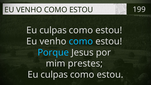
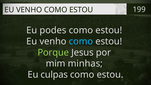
culpas: culpas -> podes (53, 30)
Porque colour: light blue -> light green (53, 52)
prestes: prestes -> minhas (85, 64)
